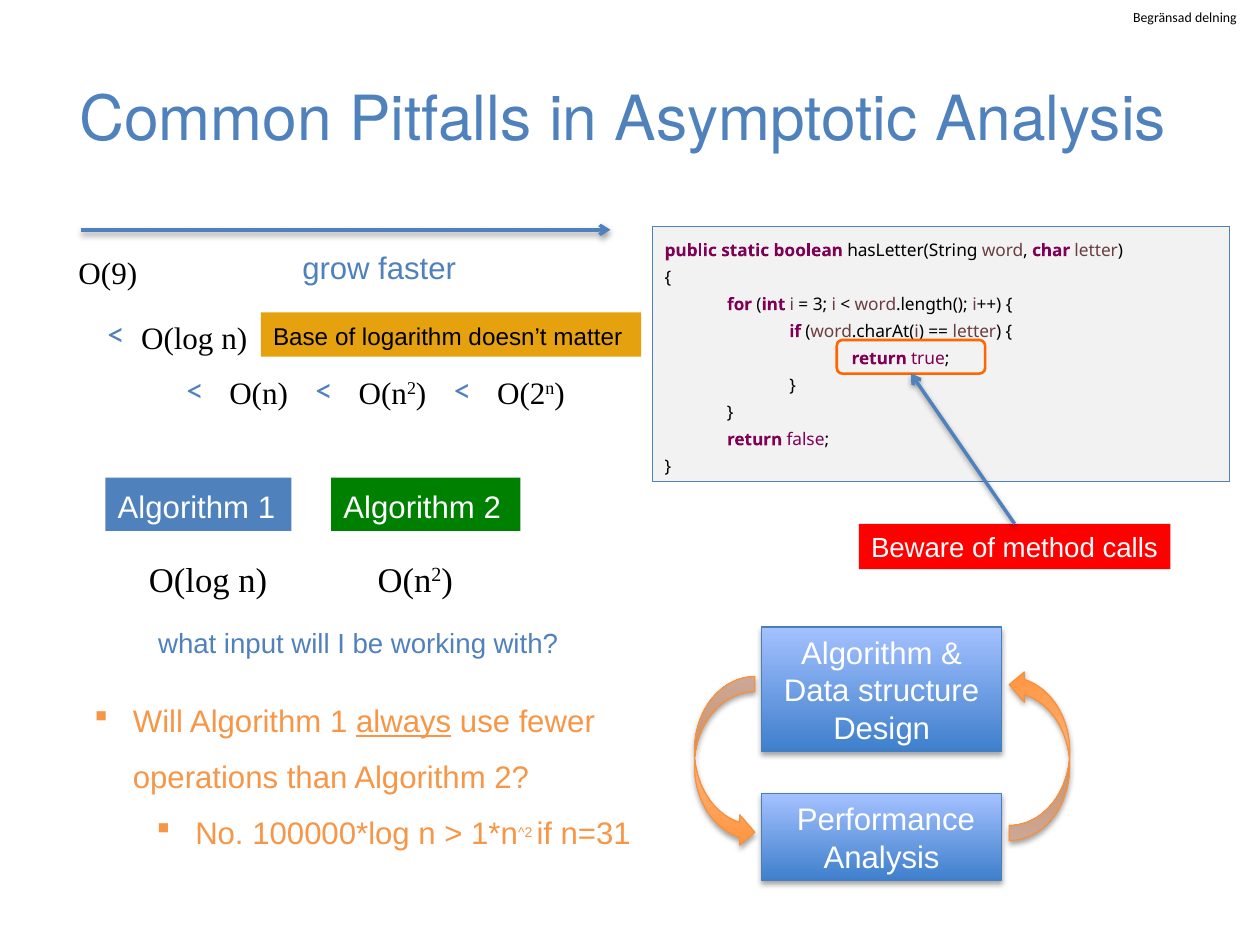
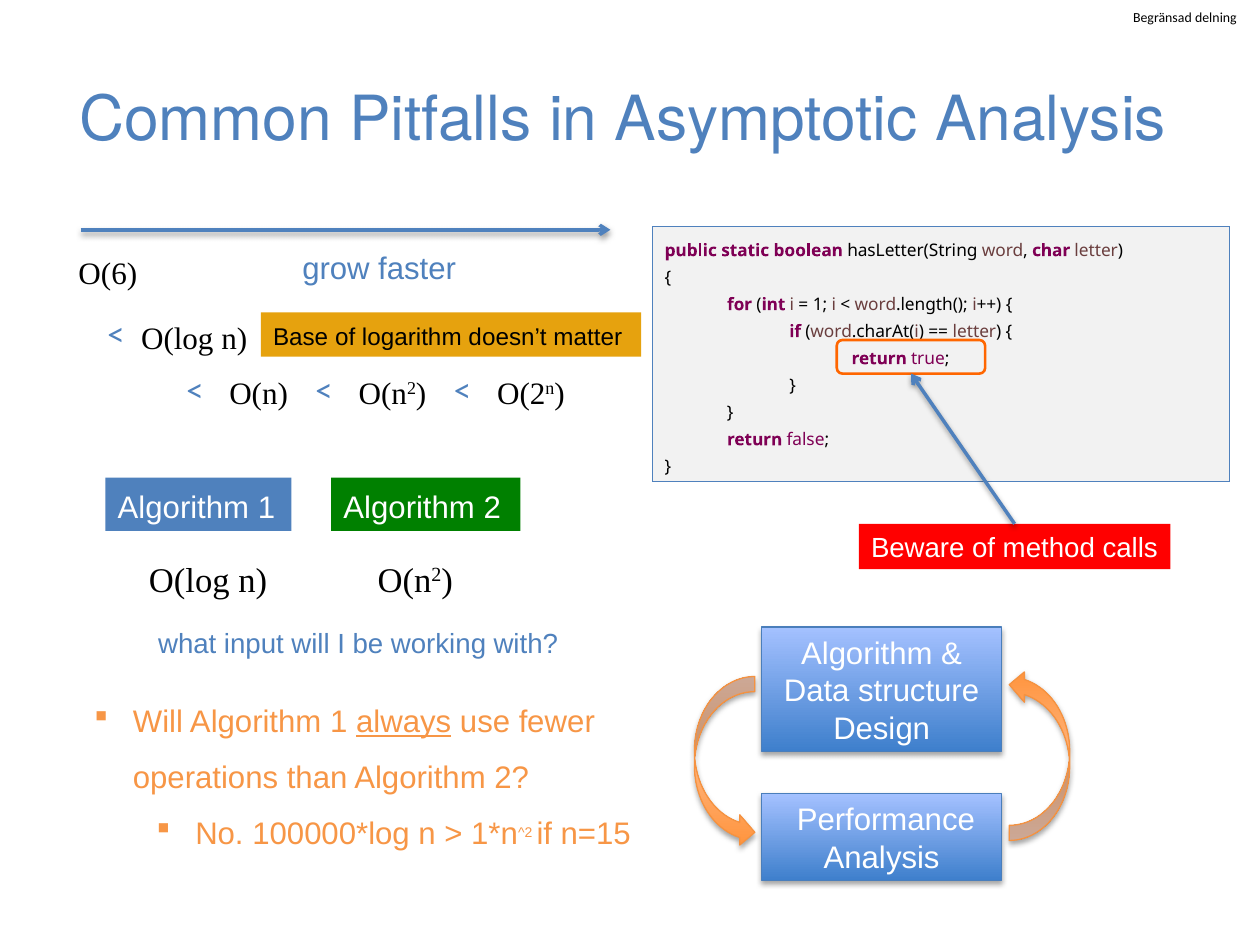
O(9: O(9 -> O(6 (108, 274)
3: 3 -> 1 (820, 305)
n=31: n=31 -> n=15 (596, 835)
